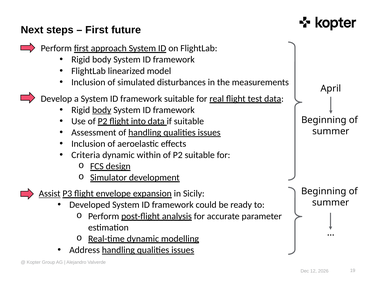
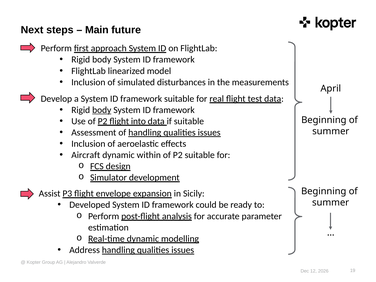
First: First -> Main (97, 30)
Criteria: Criteria -> Aircraft (86, 155)
Assist underline: present -> none (50, 194)
